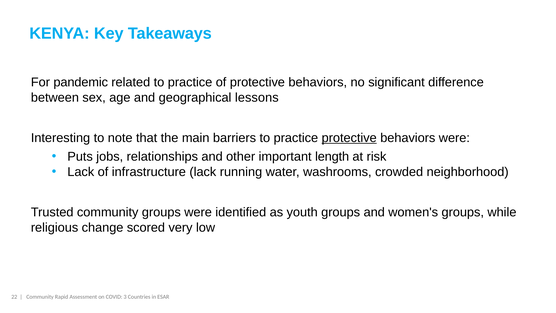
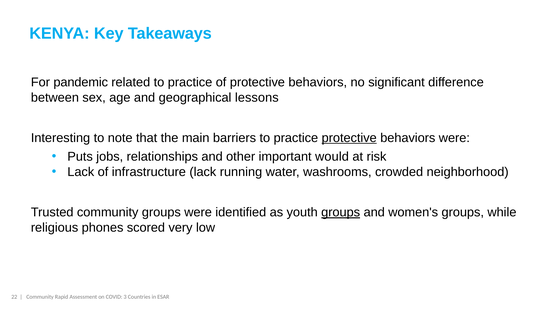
length: length -> would (332, 157)
groups underline: none -> present (341, 212)
change: change -> phones (103, 227)
